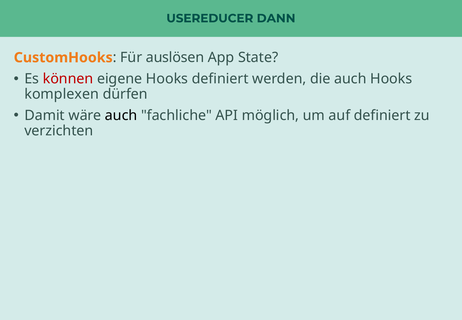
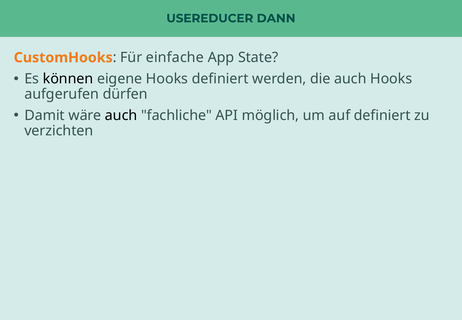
auslösen: auslösen -> einfache (175, 58)
können colour: red -> black (68, 79)
komplexen: komplexen -> aufgerufen (62, 94)
